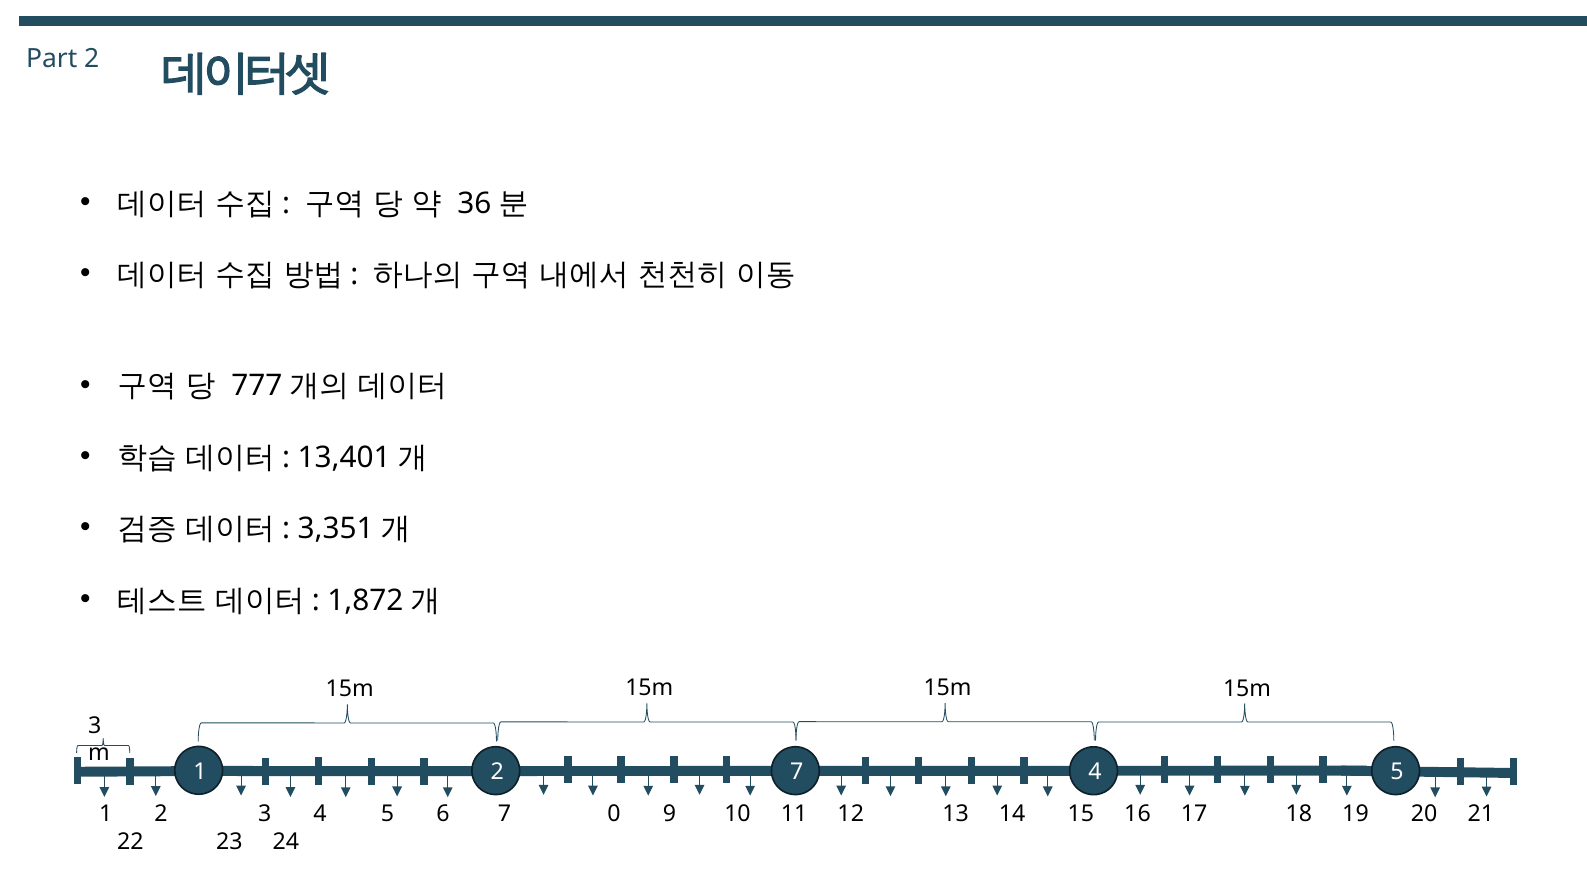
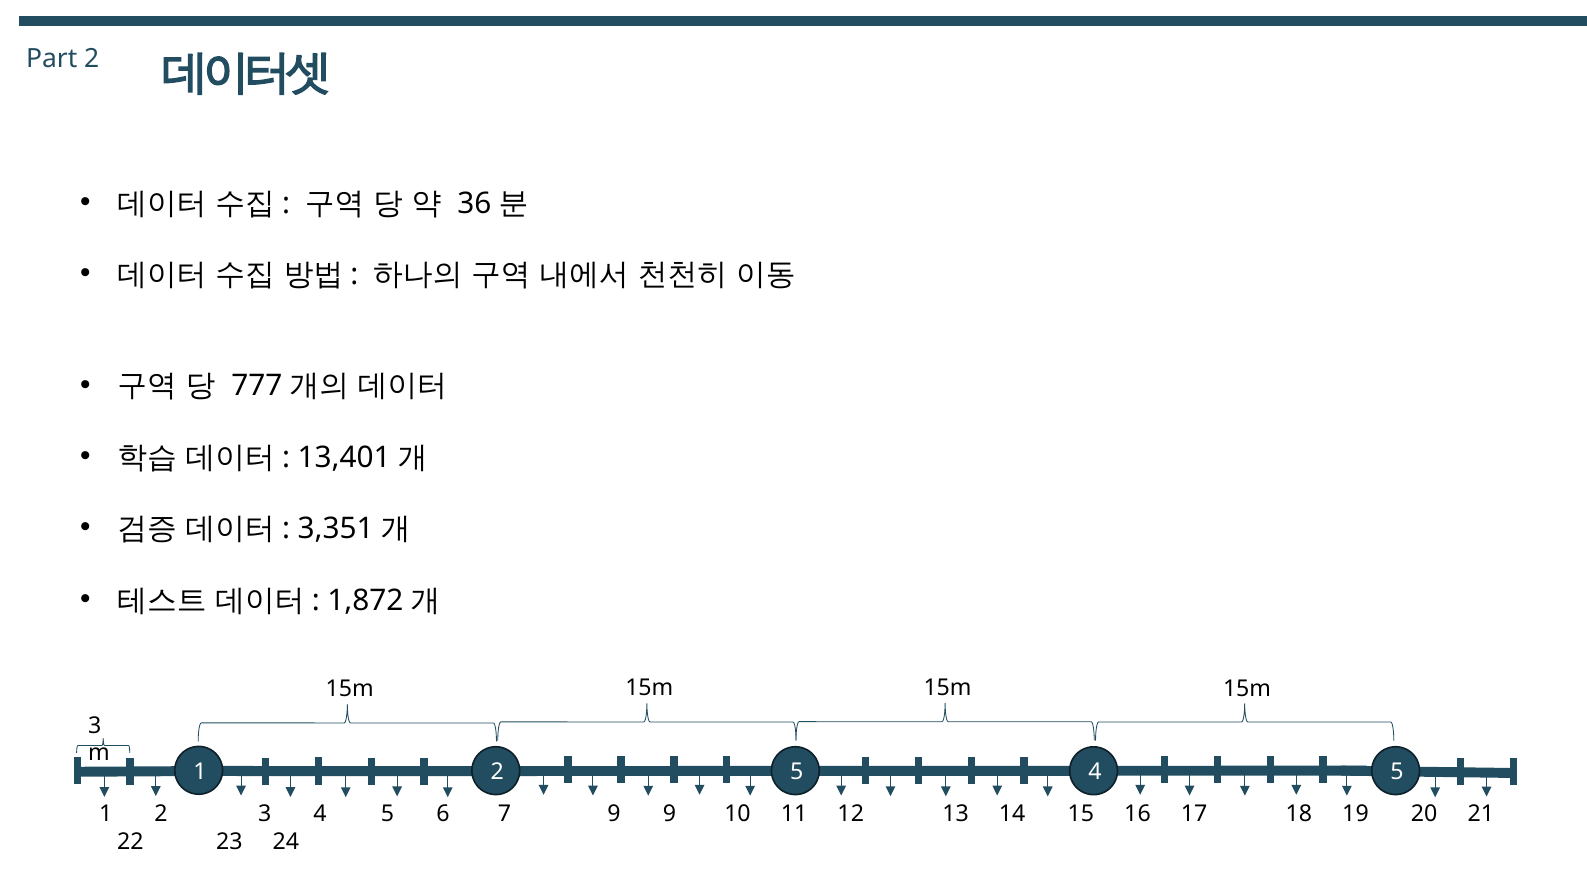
2 7: 7 -> 5 (797, 772)
7 0: 0 -> 9 (614, 813)
